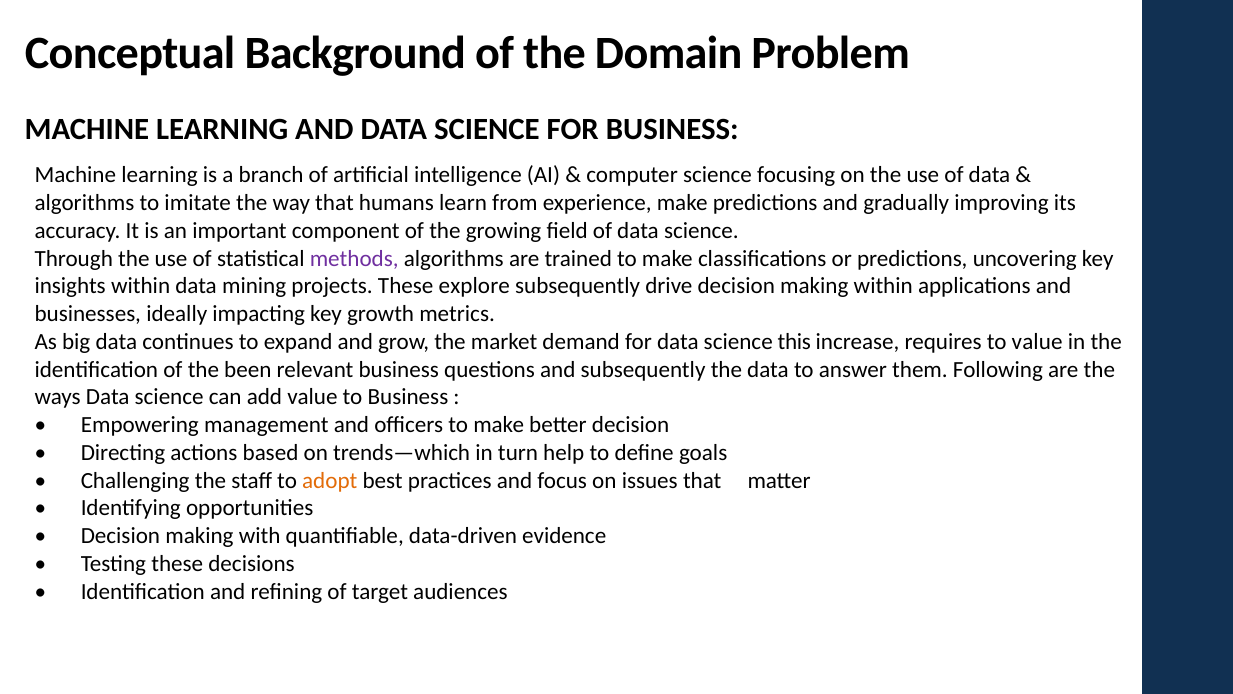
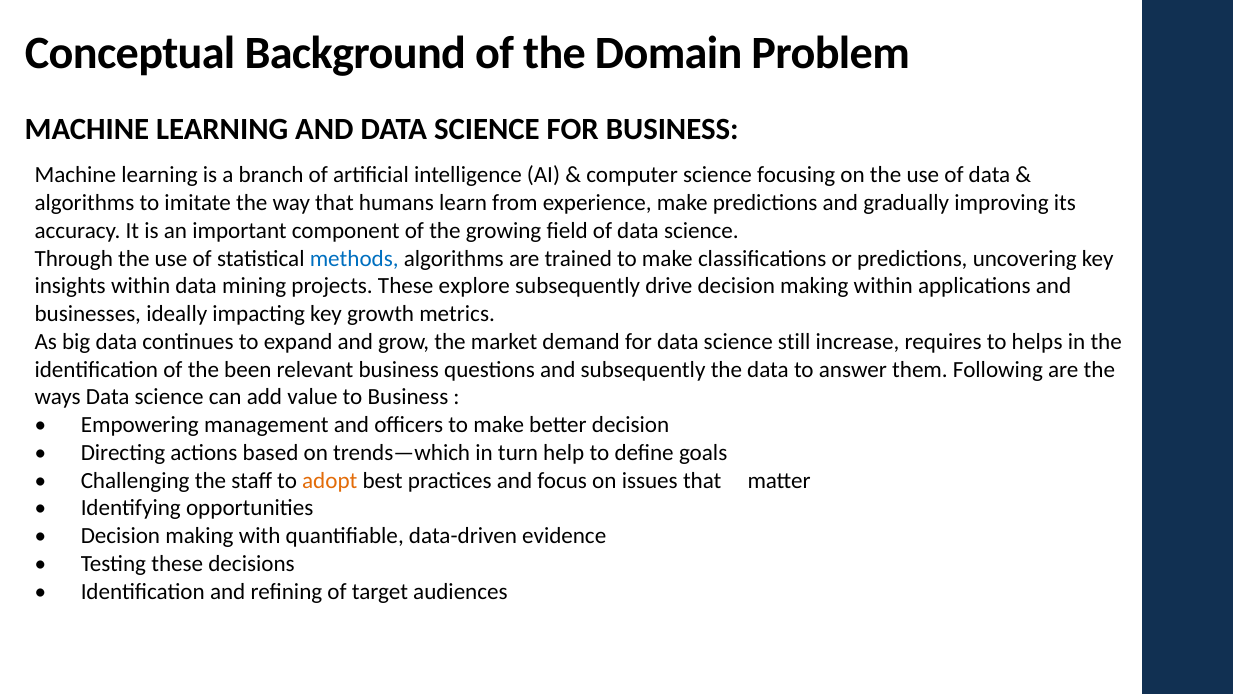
methods colour: purple -> blue (354, 258)
this: this -> still (794, 342)
to value: value -> helps (1037, 342)
